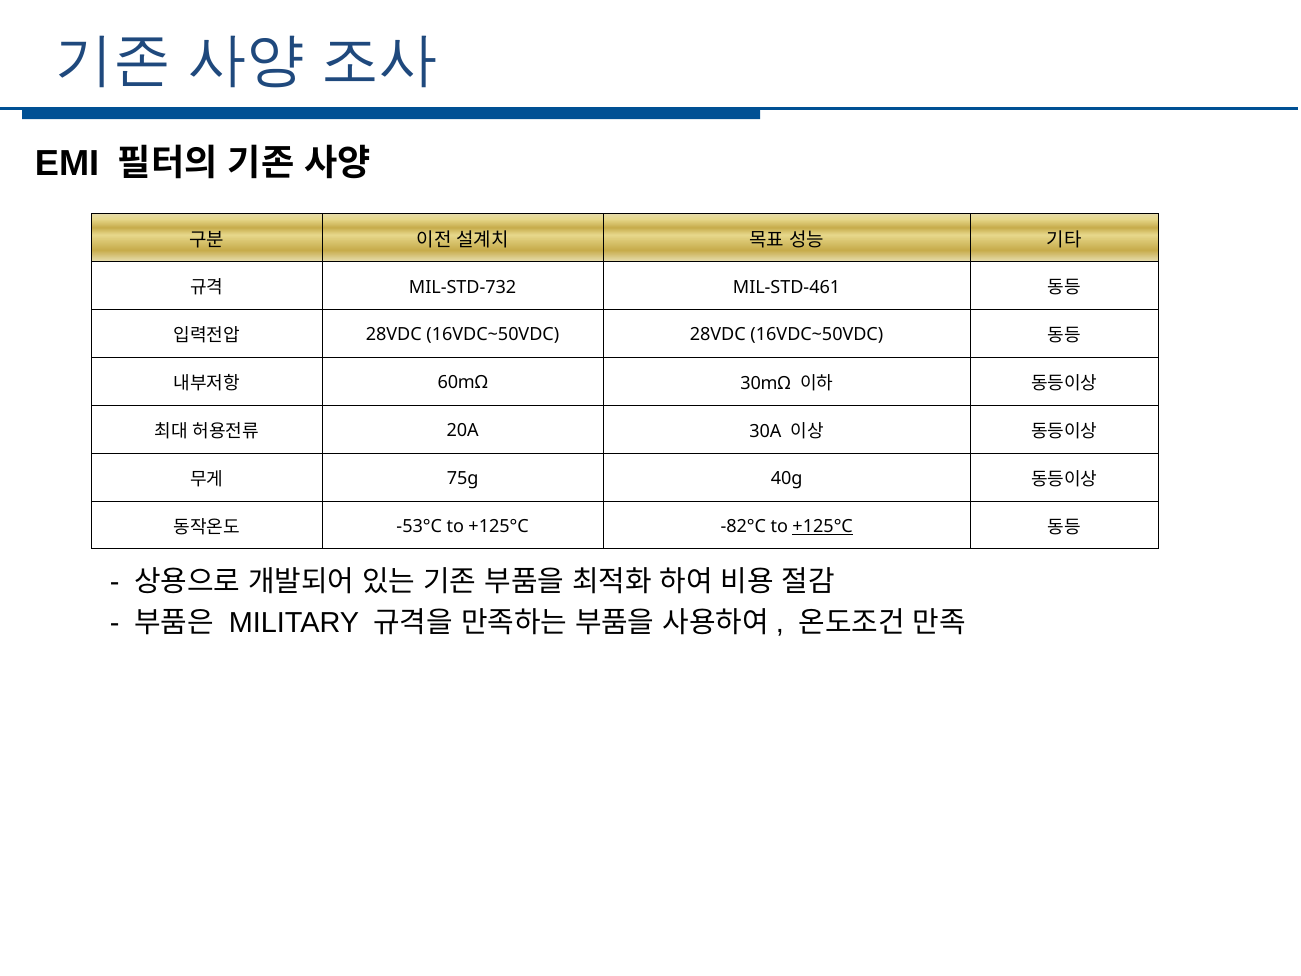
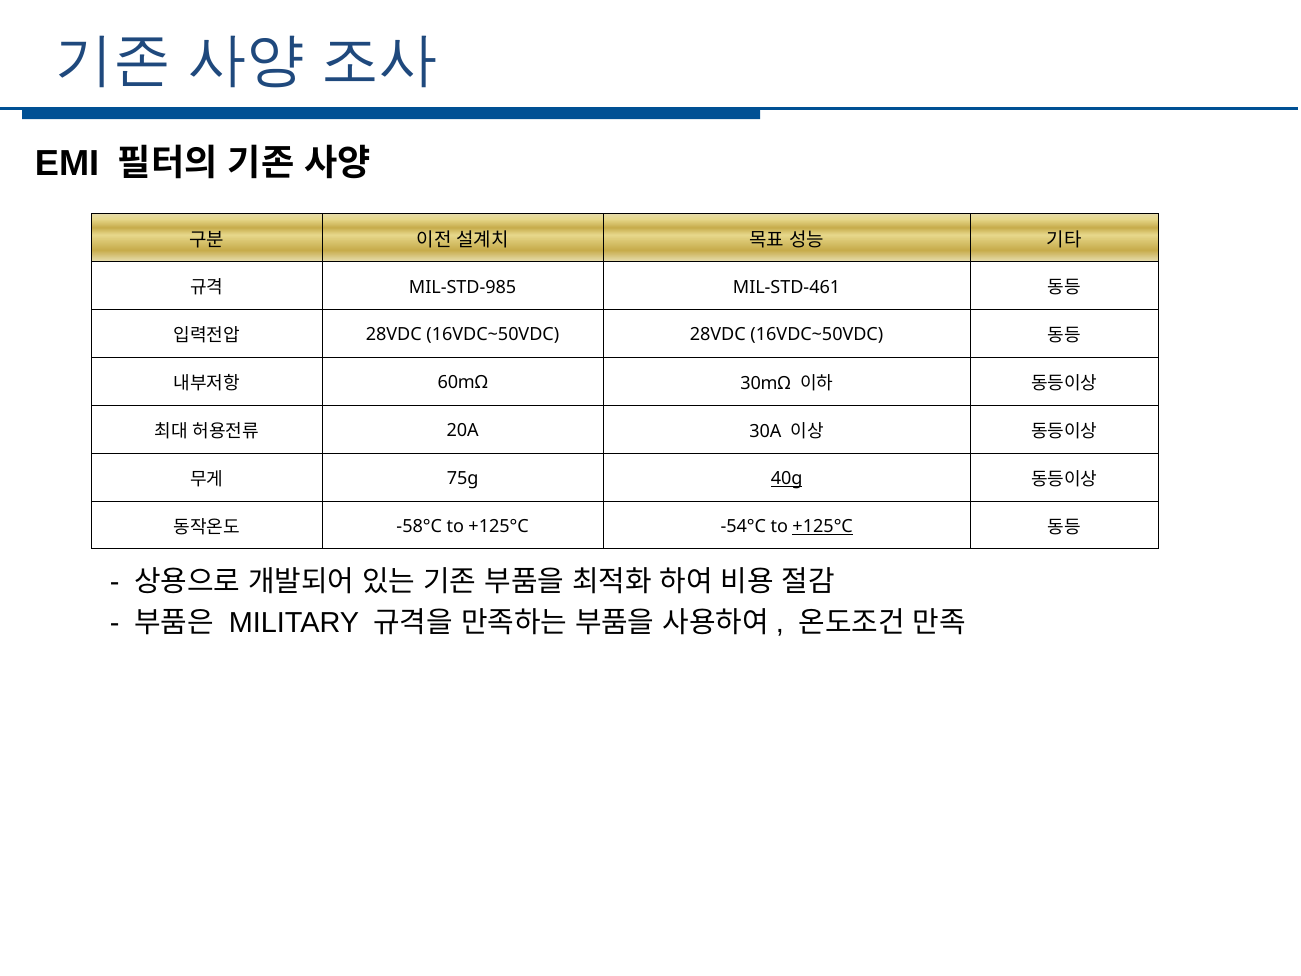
MIL-STD-732: MIL-STD-732 -> MIL-STD-985 (463, 287)
40g underline: none -> present (787, 479)
-53°C: -53°C -> -58°C (419, 526)
-82°C: -82°C -> -54°C (743, 526)
